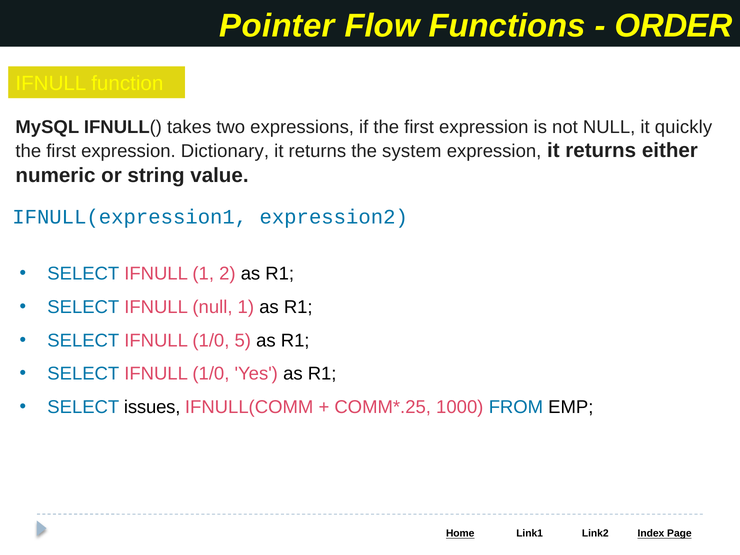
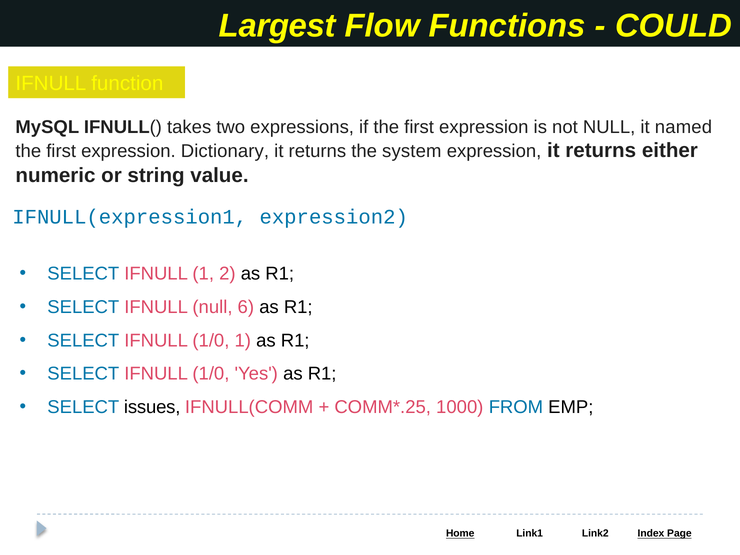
Pointer: Pointer -> Largest (277, 26)
ORDER: ORDER -> COULD (673, 26)
quickly: quickly -> named (683, 127)
null 1: 1 -> 6 (246, 307)
1/0 5: 5 -> 1 (243, 340)
